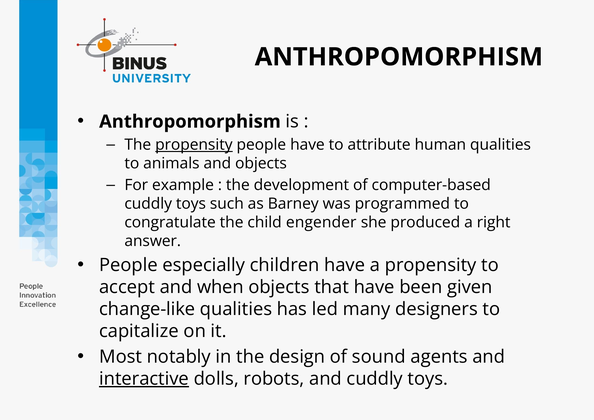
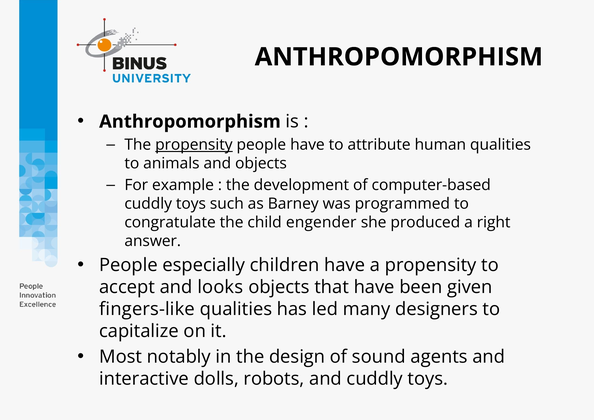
when: when -> looks (220, 287)
change-like: change-like -> fingers-like (147, 309)
interactive underline: present -> none (144, 379)
